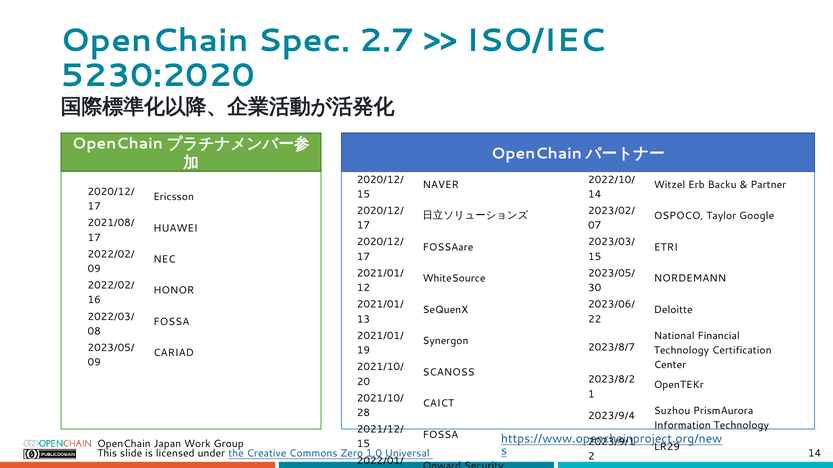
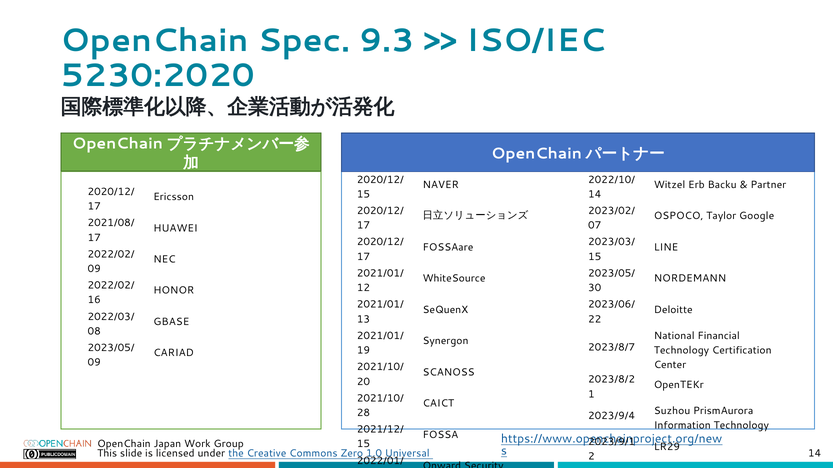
2.7: 2.7 -> 9.3 (387, 41)
ETRI: ETRI -> LINE (666, 248)
FOSSA: FOSSA -> GBASE (171, 322)
